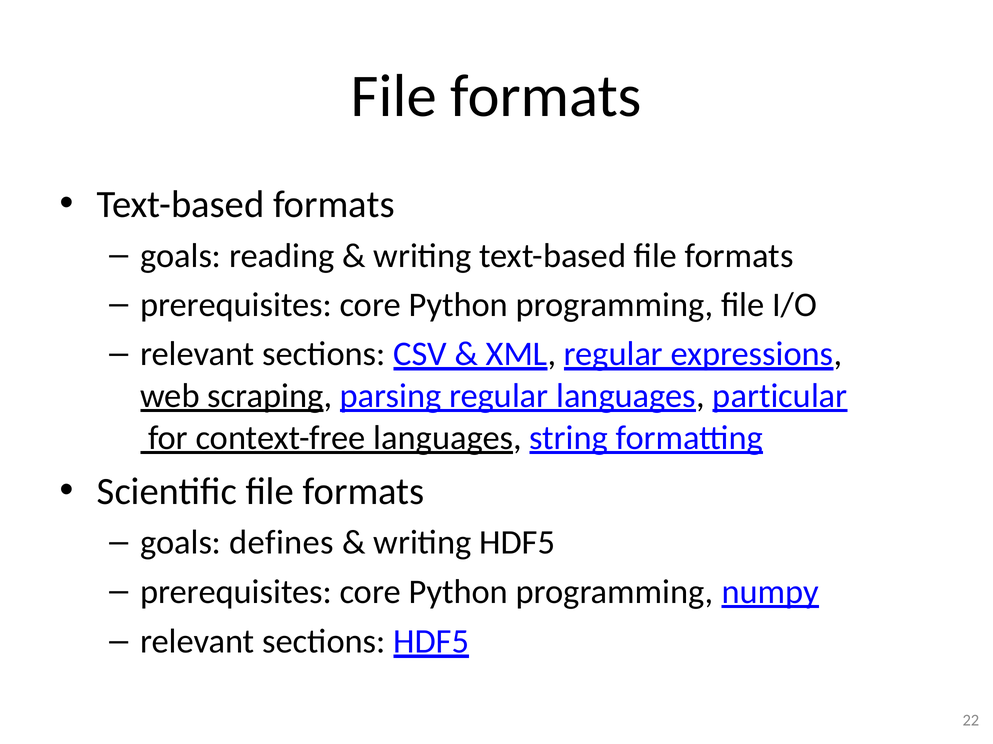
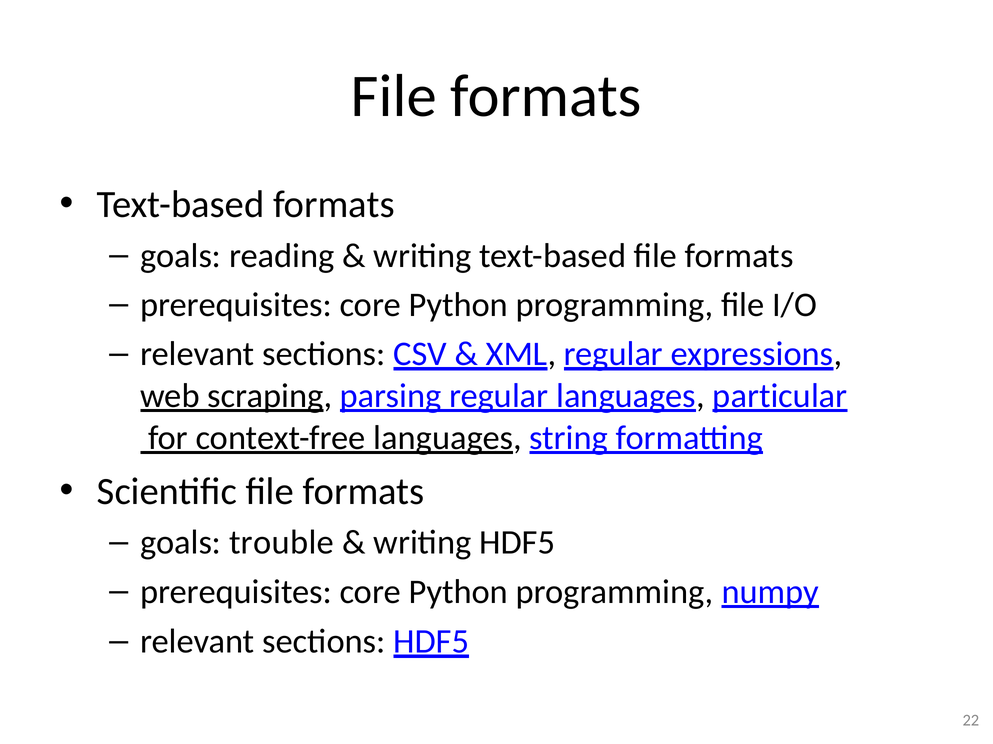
defines: defines -> trouble (282, 543)
